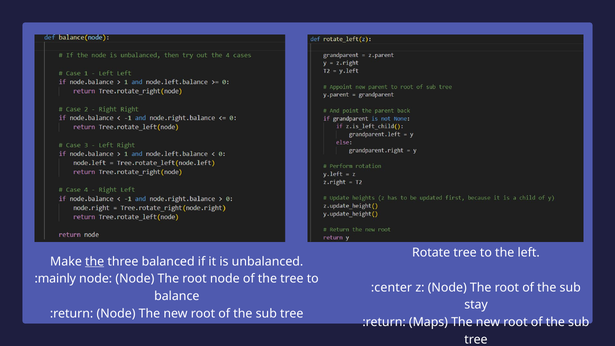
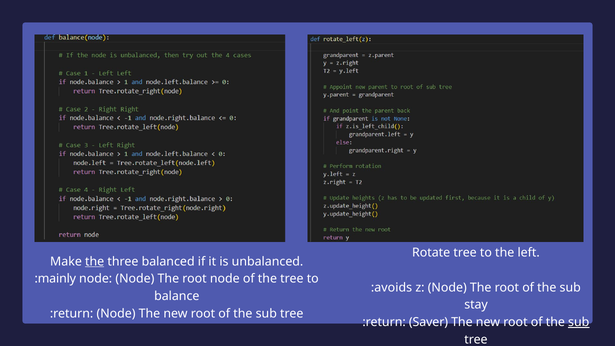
:center: :center -> :avoids (392, 287)
Maps: Maps -> Saver (428, 322)
sub underline: none -> present (579, 322)
